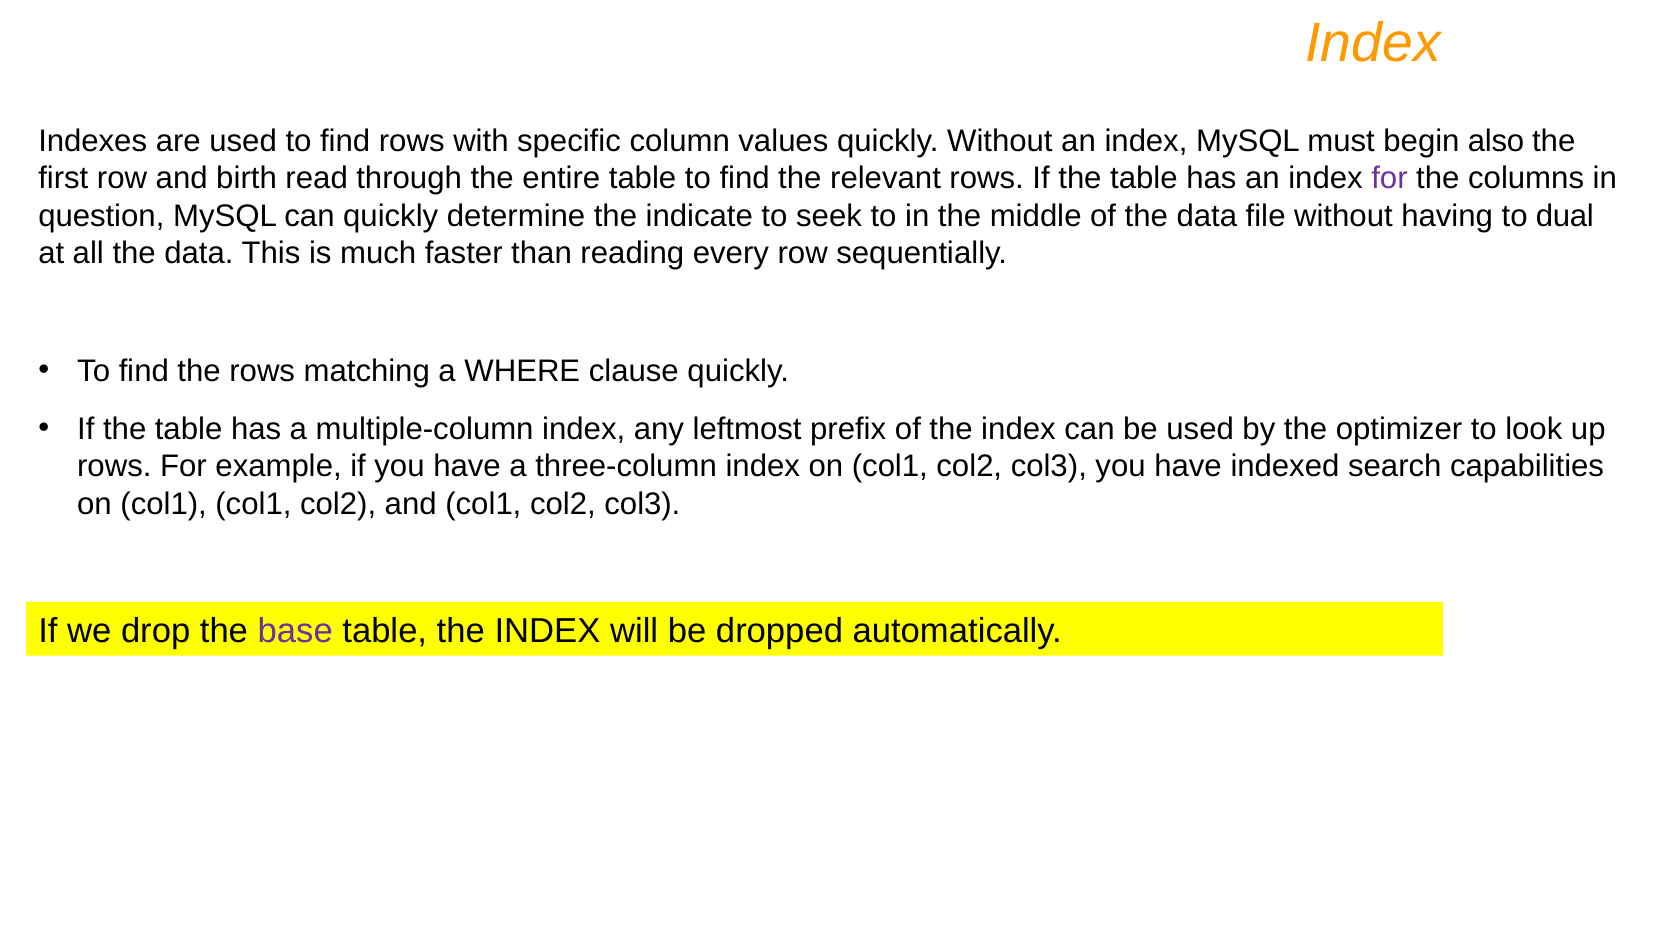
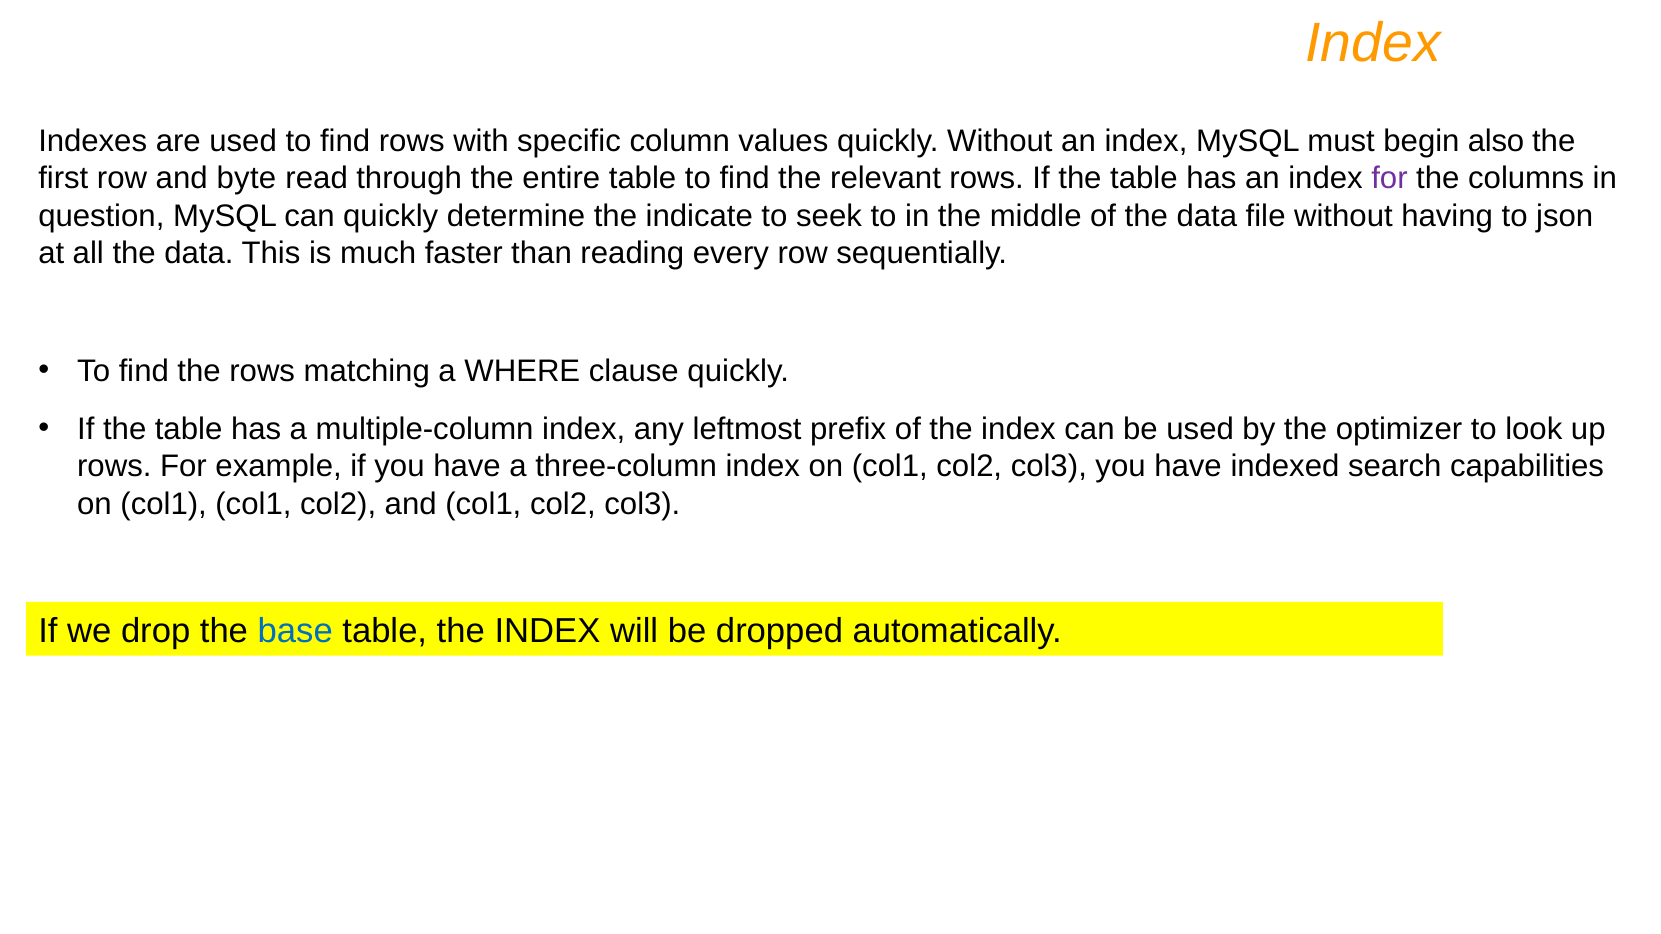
birth: birth -> byte (246, 178)
dual: dual -> json (1565, 216)
base colour: purple -> blue (295, 631)
